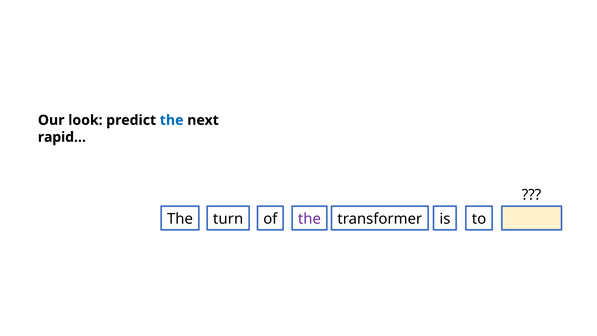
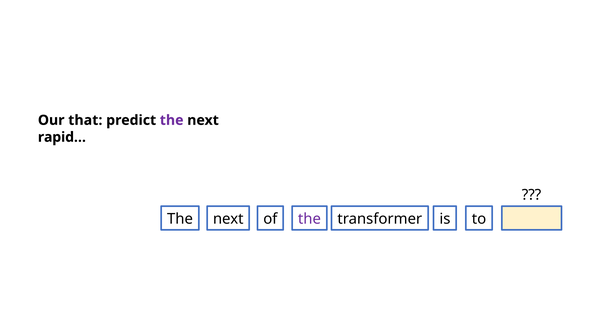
look: look -> that (85, 120)
the colour: blue -> purple (172, 120)
turn: turn -> next (228, 219)
